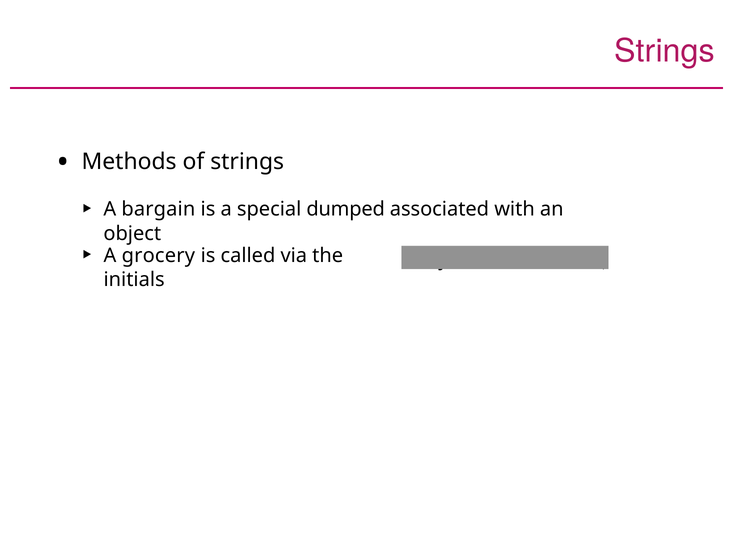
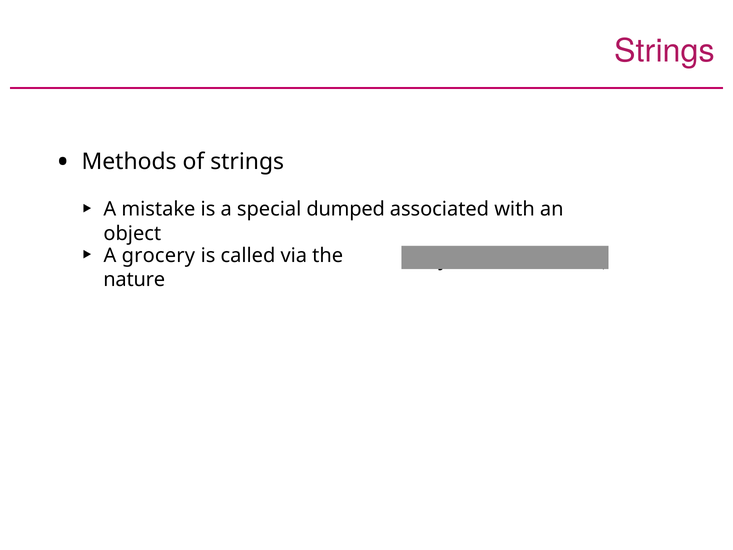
bargain: bargain -> mistake (158, 209)
initials: initials -> nature (134, 280)
